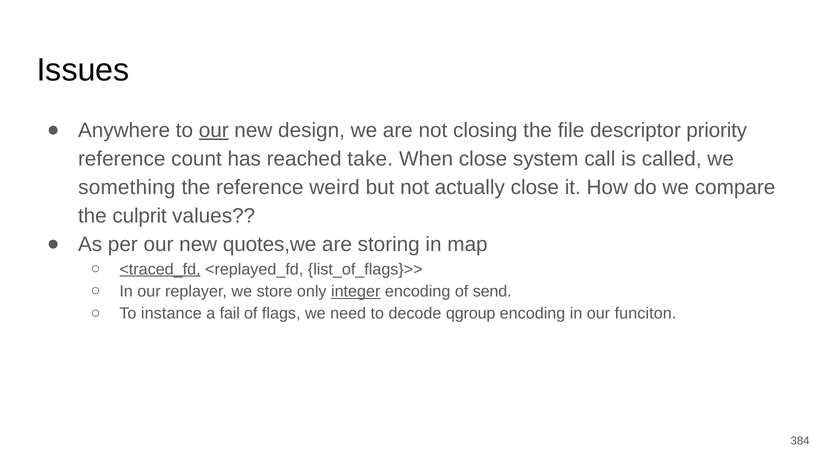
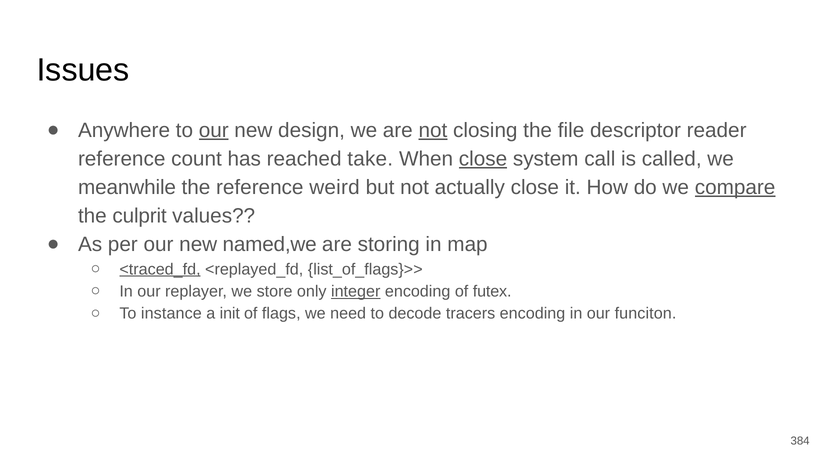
not underline: none -> present (433, 130)
priority: priority -> reader (717, 130)
close underline: none -> present (483, 159)
something: something -> meanwhile (127, 188)
compare underline: none -> present (735, 188)
quotes,we: quotes,we -> named,we (270, 245)
send: send -> futex (492, 292)
fail: fail -> init (230, 314)
qgroup: qgroup -> tracers (471, 314)
